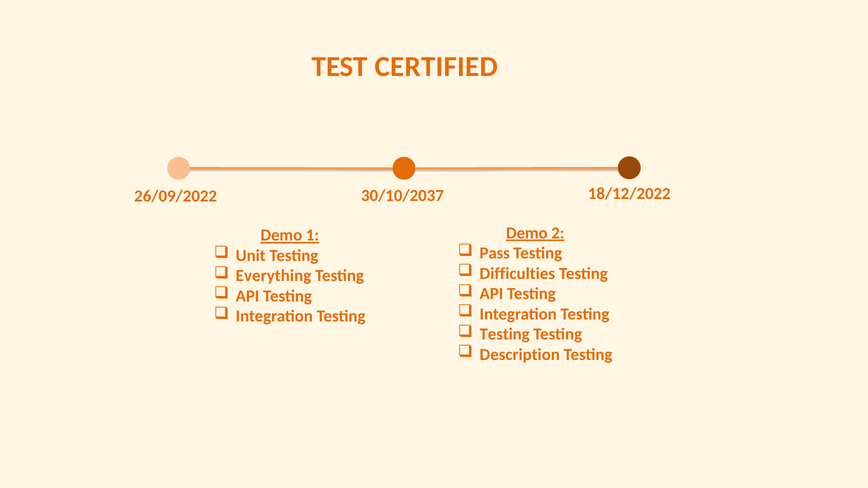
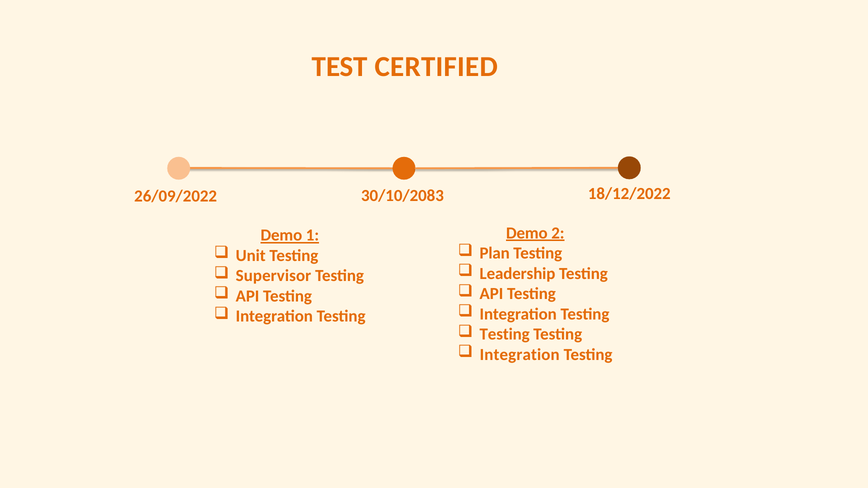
30/10/2037: 30/10/2037 -> 30/10/2083 (402, 196)
Pass: Pass -> Plan (495, 253)
Difficulties: Difficulties -> Leadership (517, 274)
Everything: Everything -> Supervisor (273, 276)
Description: Description -> Integration (520, 355)
